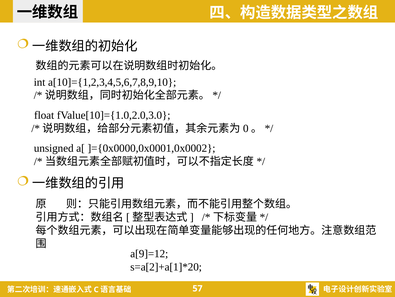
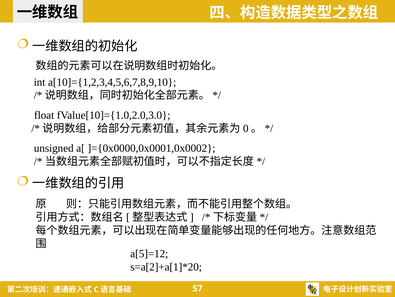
a[9]=12: a[9]=12 -> a[5]=12 (149, 253)
